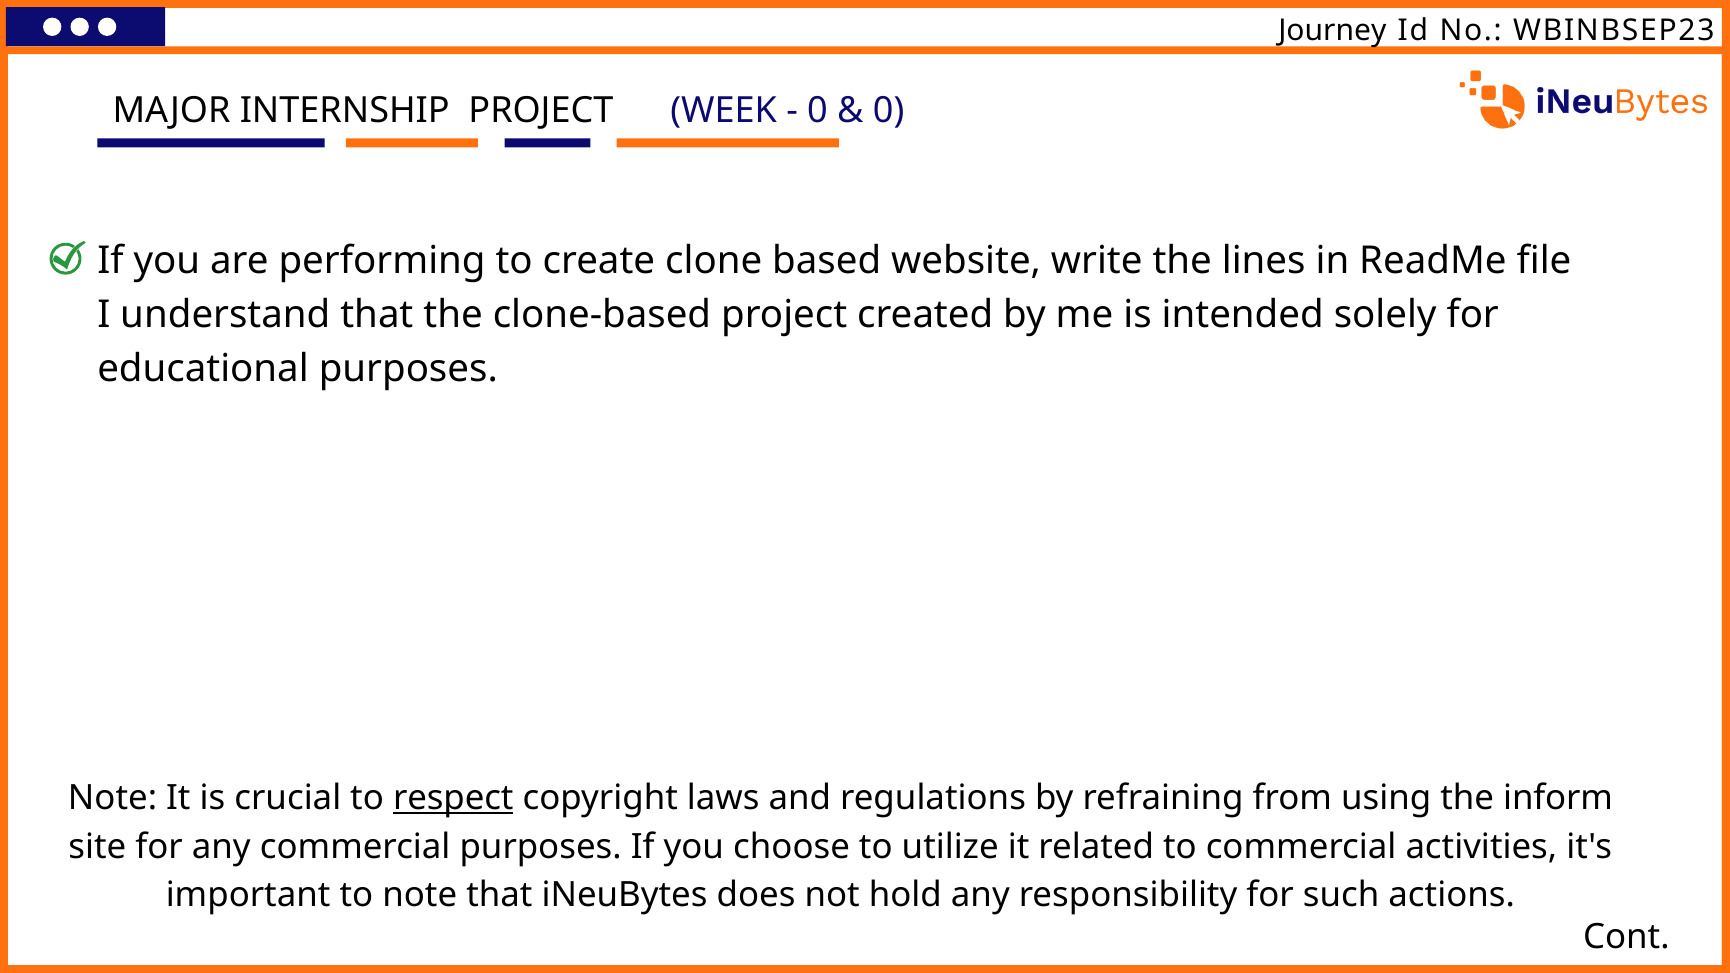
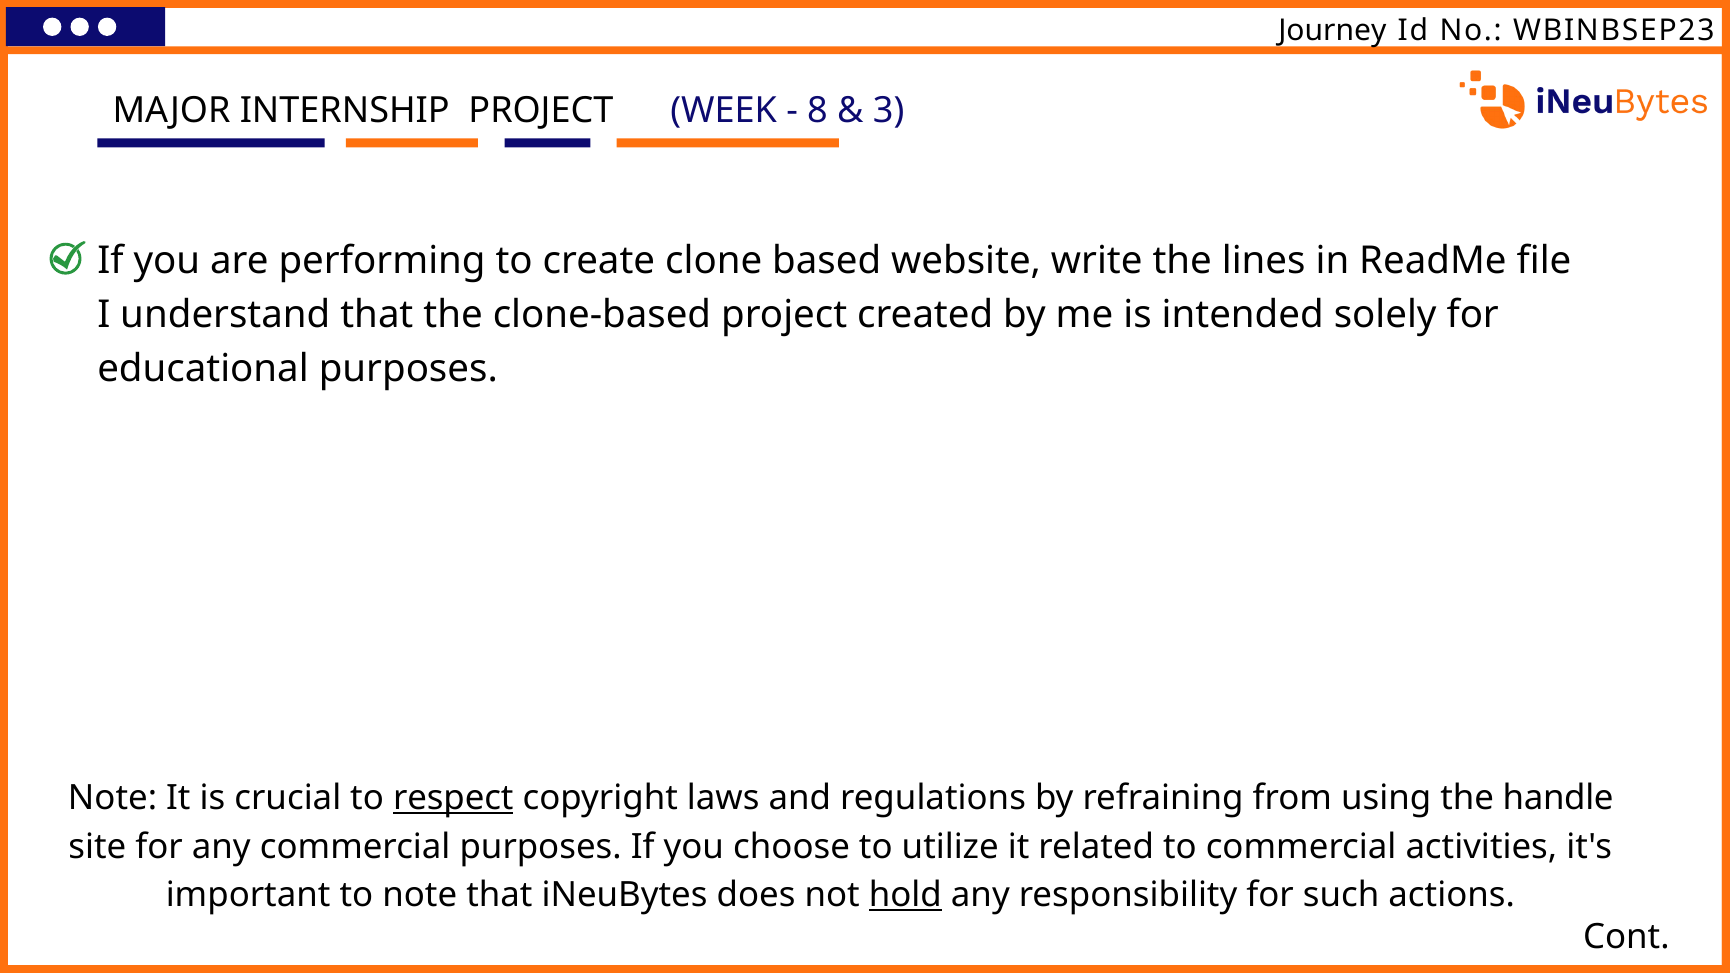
0: 0 -> 8 (817, 111)
0: 0 -> 3 (889, 111)
inform: inform -> handle (1558, 798)
hold underline: none -> present (905, 895)
